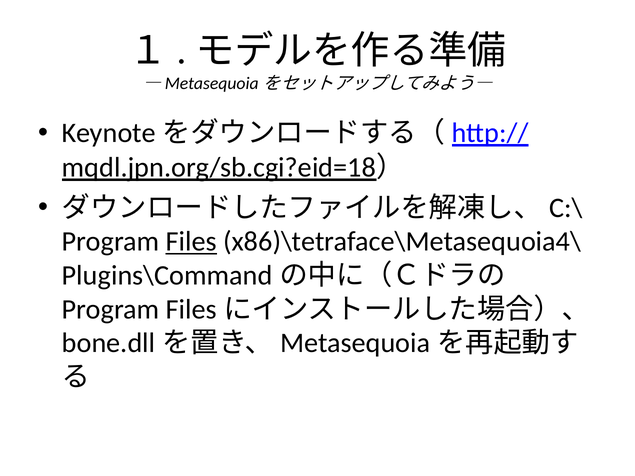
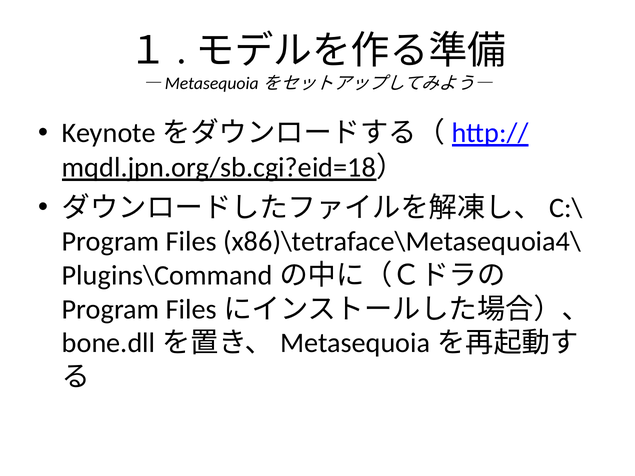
Files underline: present -> none (191, 242)
